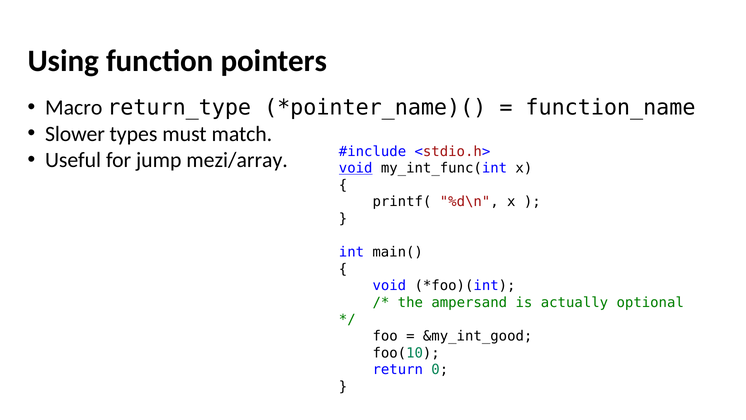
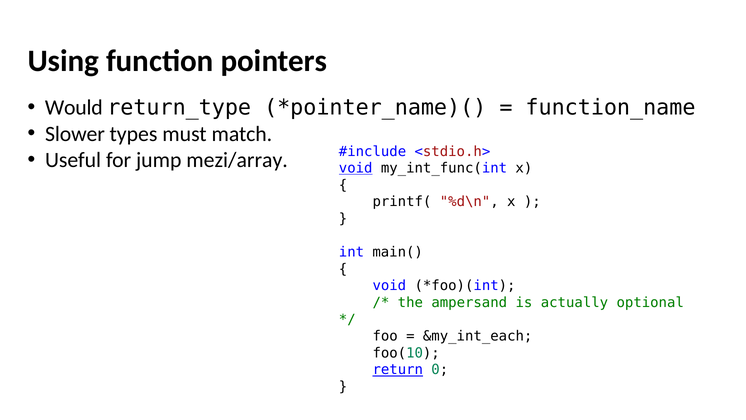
Macro: Macro -> Would (74, 108)
&my_int_good: &my_int_good -> &my_int_each (478, 336)
return underline: none -> present (398, 370)
